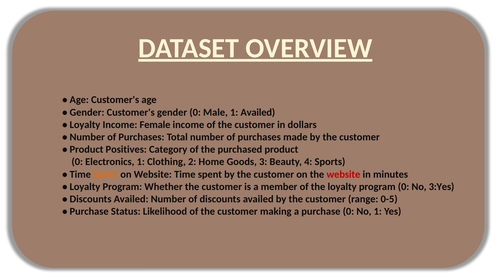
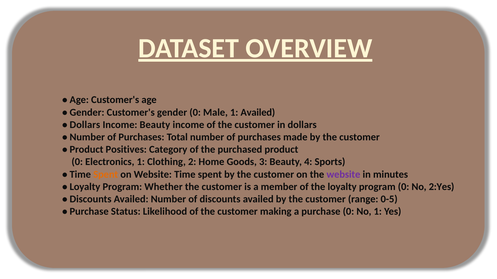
Loyalty: Loyalty -> Dollars (85, 125)
Income Female: Female -> Beauty (155, 125)
website colour: red -> purple (343, 175)
3:Yes: 3:Yes -> 2:Yes (442, 187)
